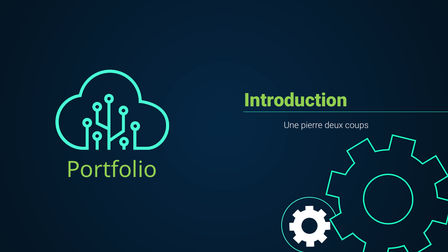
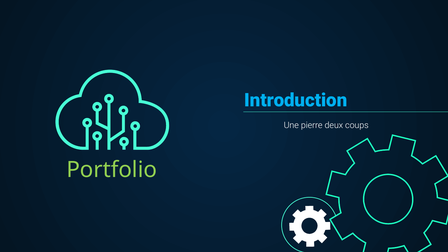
Introduction colour: light green -> light blue (296, 100)
